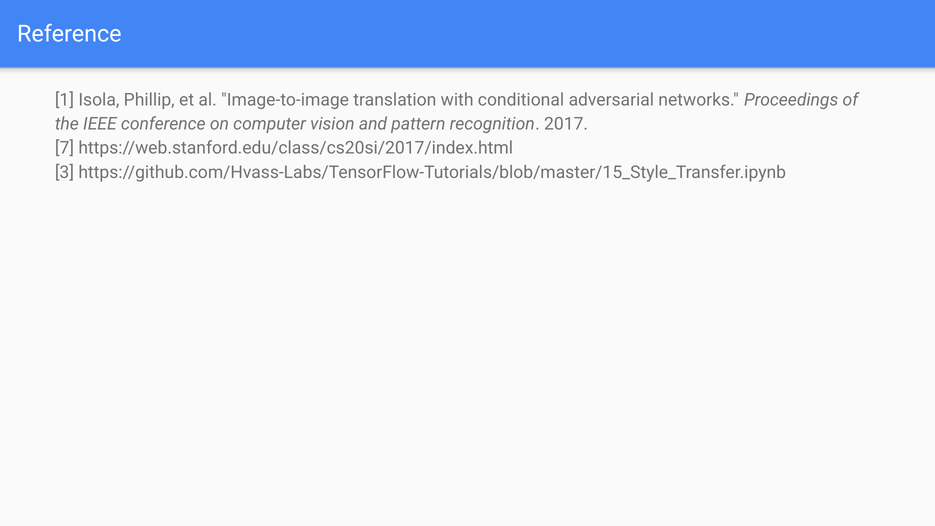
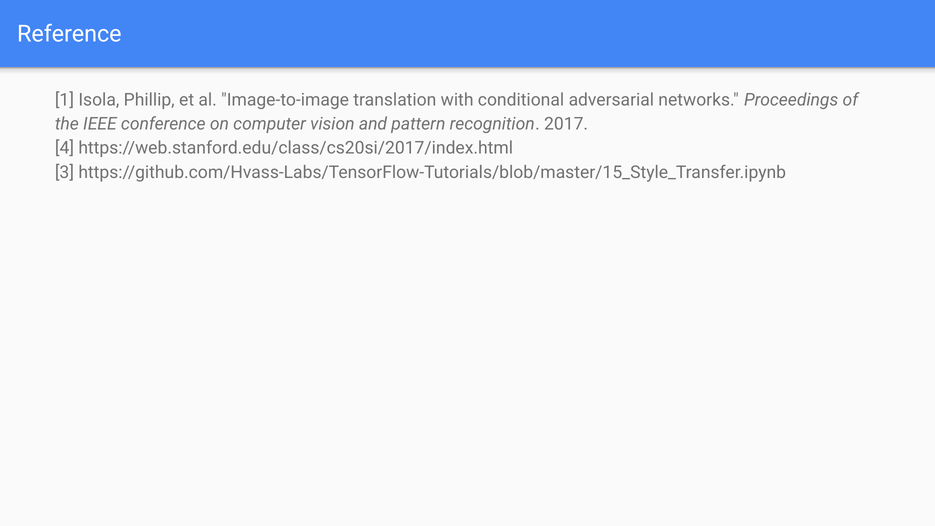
7: 7 -> 4 (65, 148)
